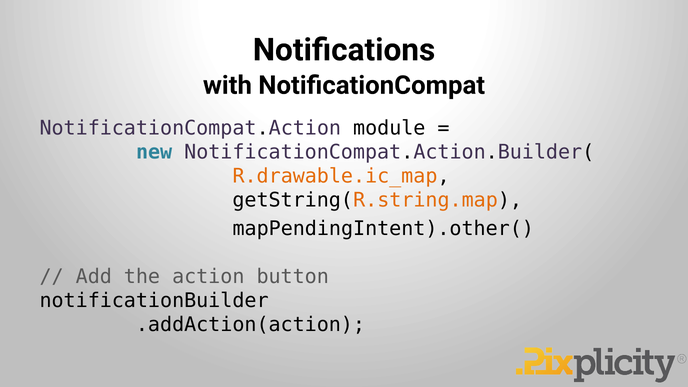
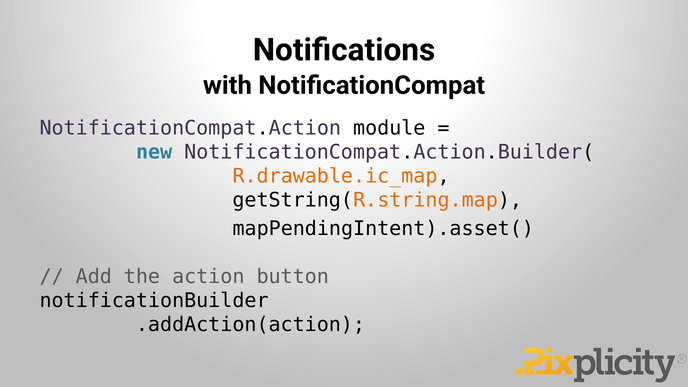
mapPendingIntent).other(: mapPendingIntent).other( -> mapPendingIntent).asset( (383, 228)
